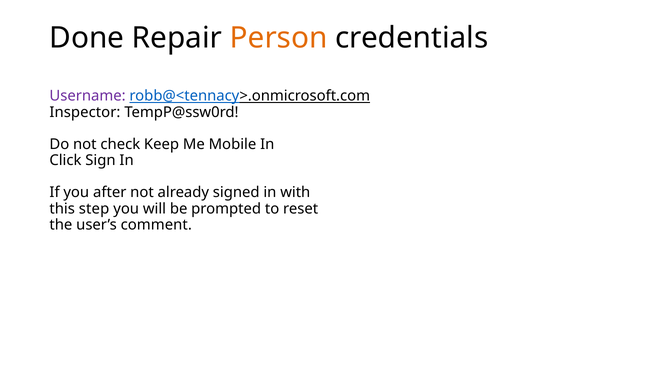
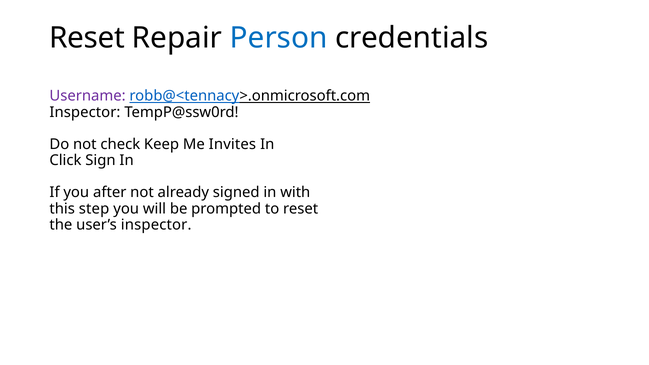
Done: Done -> Reset (87, 38)
Person colour: orange -> blue (279, 38)
Mobile: Mobile -> Invites (232, 144)
user’s comment: comment -> inspector (156, 225)
